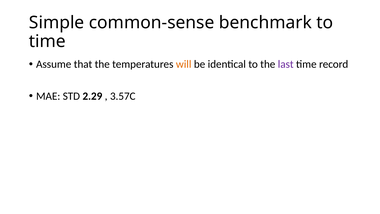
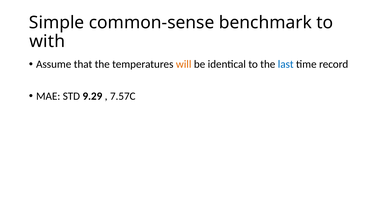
time: time -> with (47, 41)
last colour: purple -> blue (286, 64)
2.29: 2.29 -> 9.29 (92, 96)
3.57C: 3.57C -> 7.57C (123, 96)
